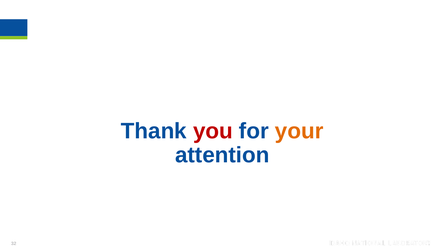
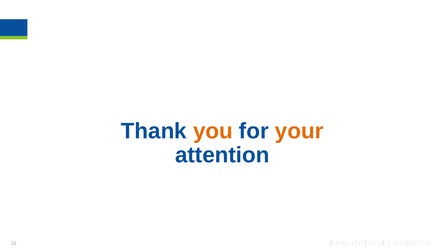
you colour: red -> orange (213, 131)
